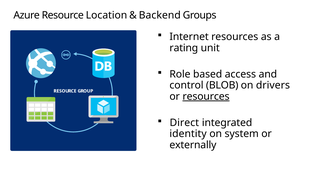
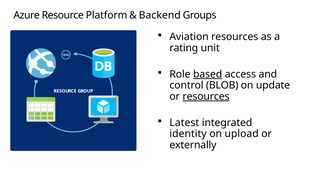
Location: Location -> Platform (107, 15)
Internet: Internet -> Aviation (189, 37)
based underline: none -> present (208, 74)
drivers: drivers -> update (273, 85)
Direct: Direct -> Latest (184, 122)
system: system -> upload (242, 134)
